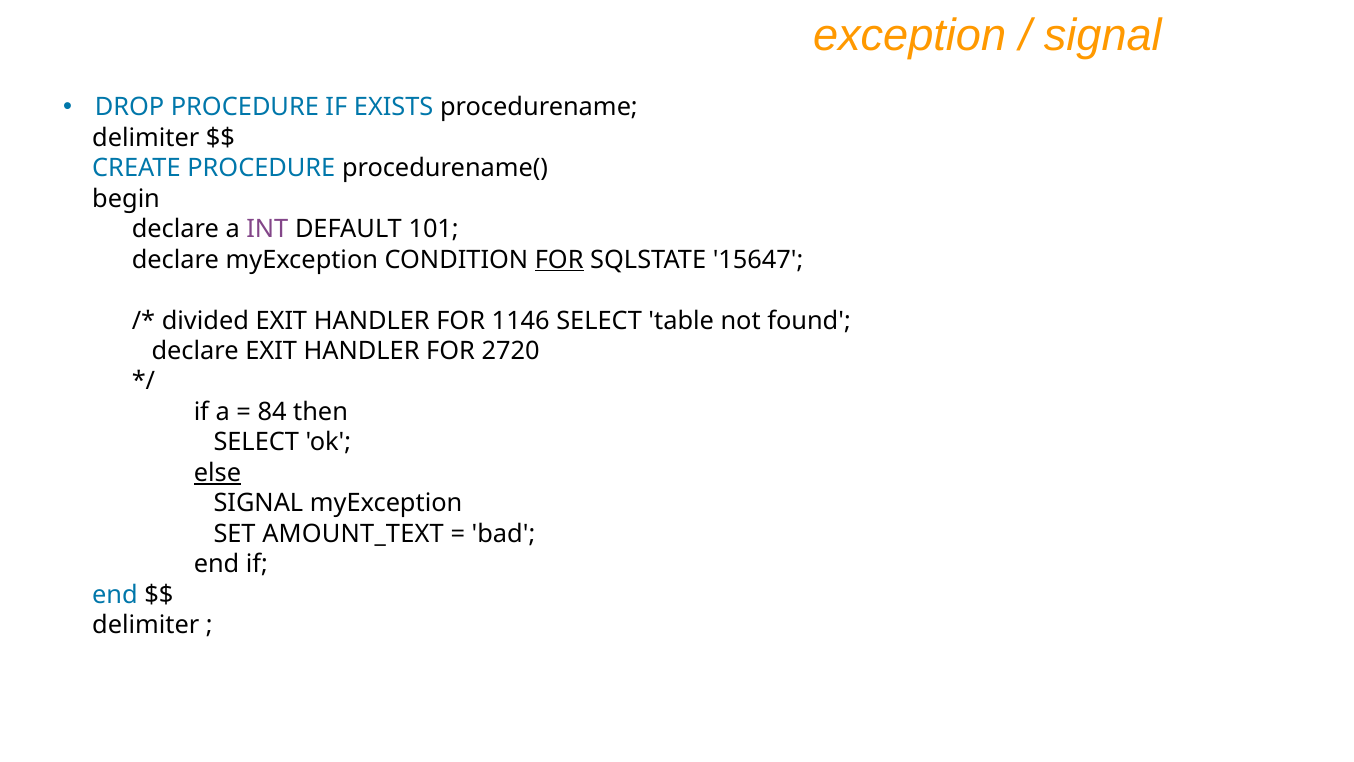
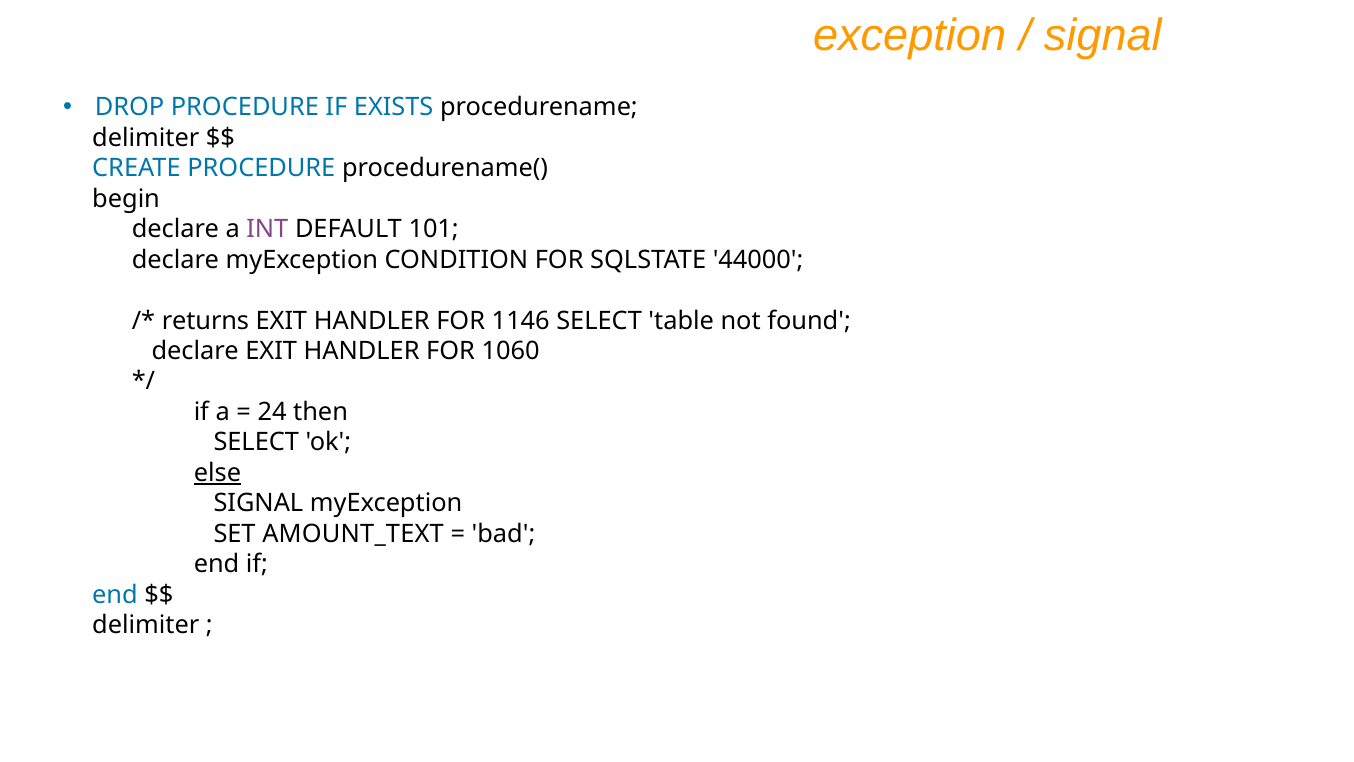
FOR underline: present -> none (559, 260)
15647: 15647 -> 44000 (758, 260)
divided: divided -> returns (205, 320)
2720: 2720 -> 1060 (511, 351)
84: 84 -> 24 (272, 412)
